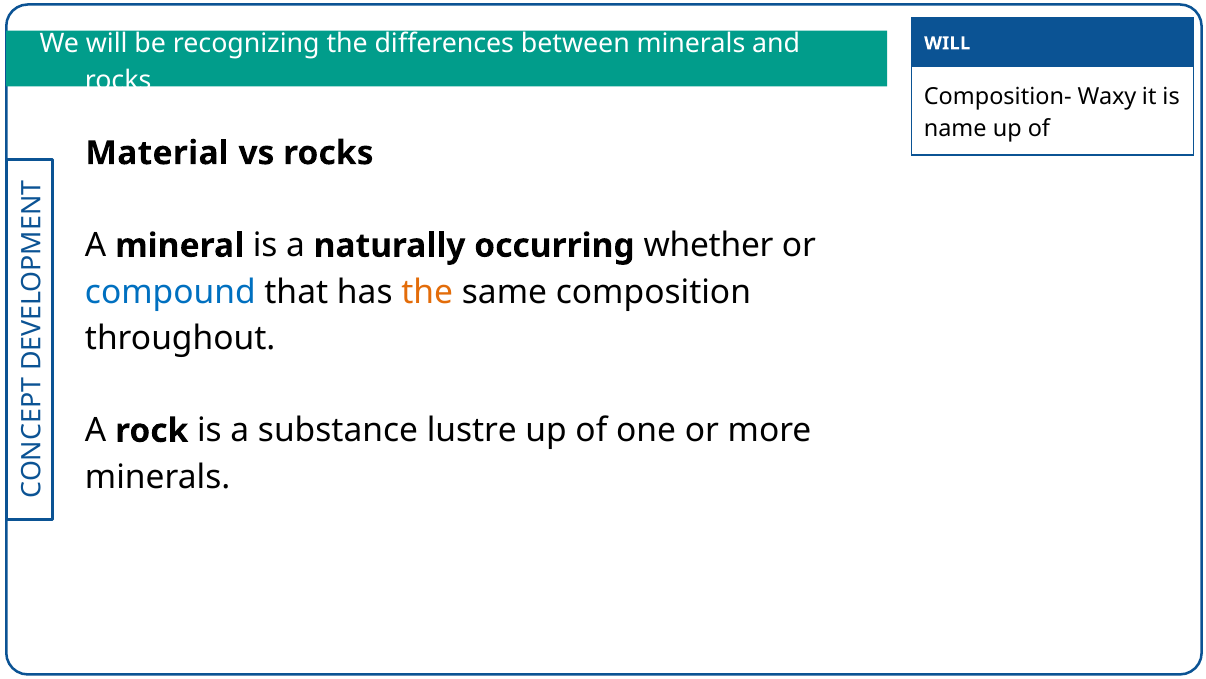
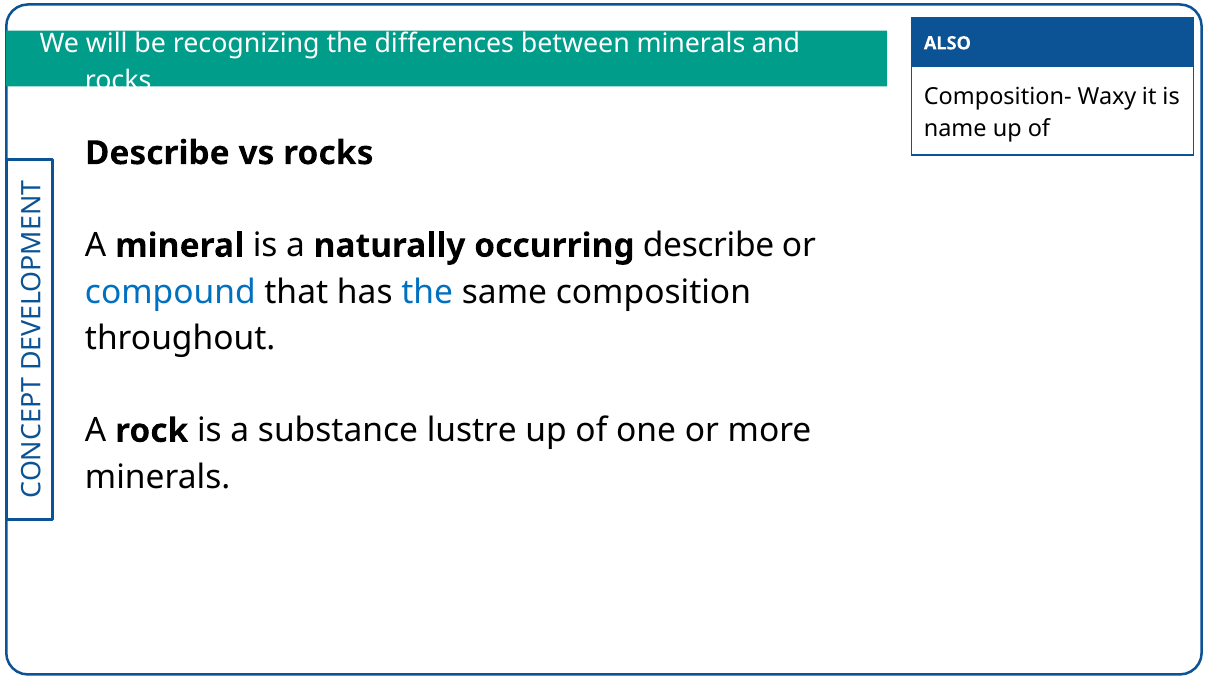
WILL: WILL -> ALSO (947, 43)
Material: Material -> Describe (157, 153)
occurring whether: whether -> describe (709, 246)
the colour: orange -> blue (427, 292)
